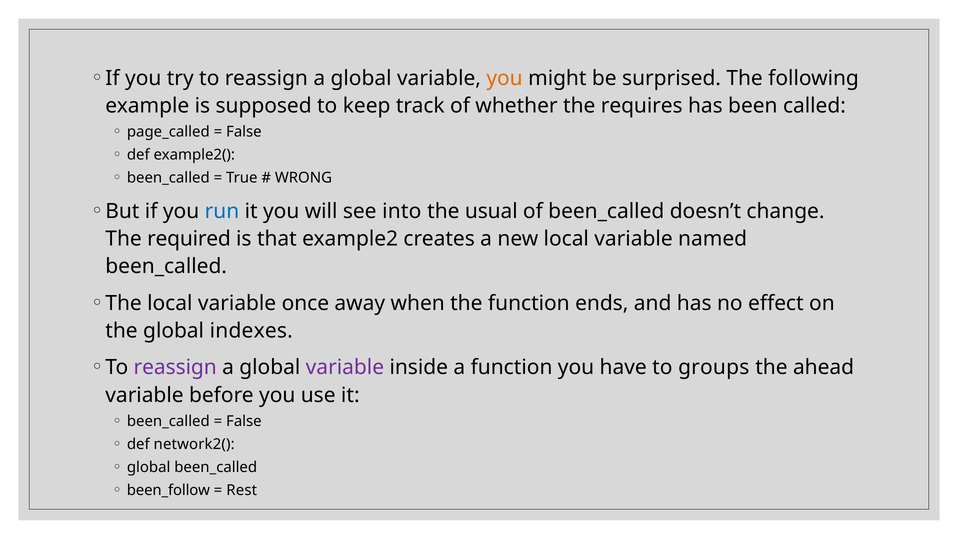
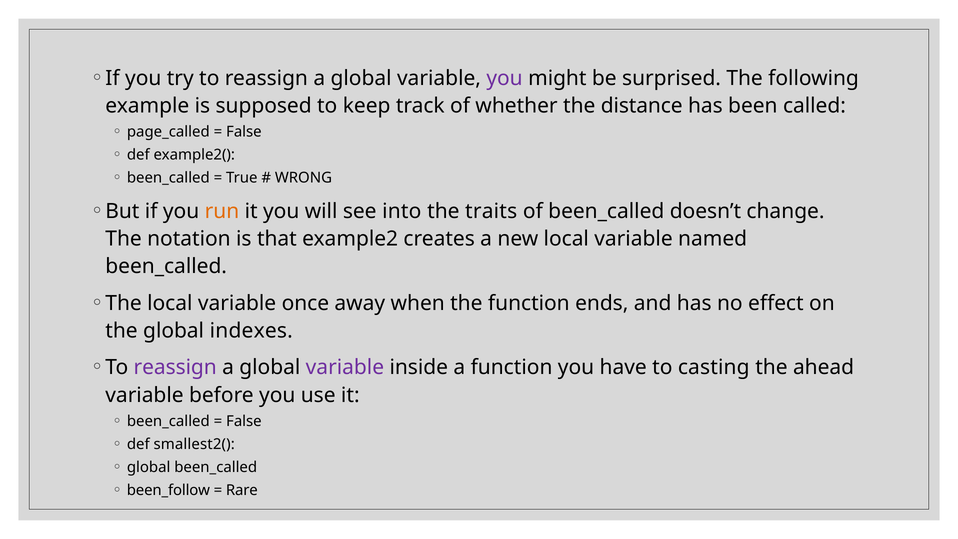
you colour: orange -> purple (505, 78)
requires: requires -> distance (642, 106)
run colour: blue -> orange (222, 211)
usual: usual -> traits (491, 211)
required: required -> notation (189, 239)
groups: groups -> casting (714, 367)
network2(: network2( -> smallest2( (194, 444)
Rest: Rest -> Rare (242, 490)
